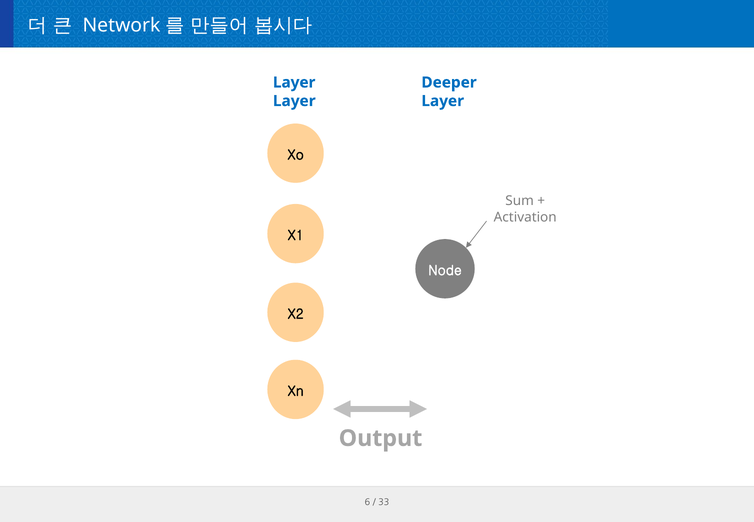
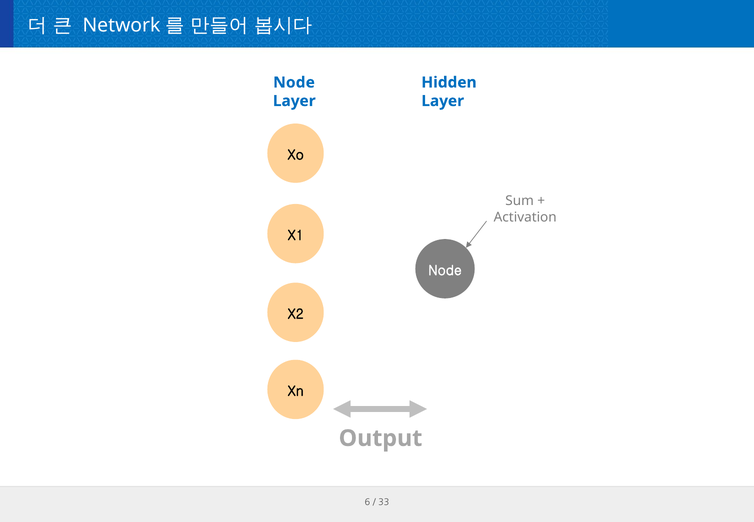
Layer: Layer -> Node (294, 82)
Deeper: Deeper -> Hidden (449, 82)
